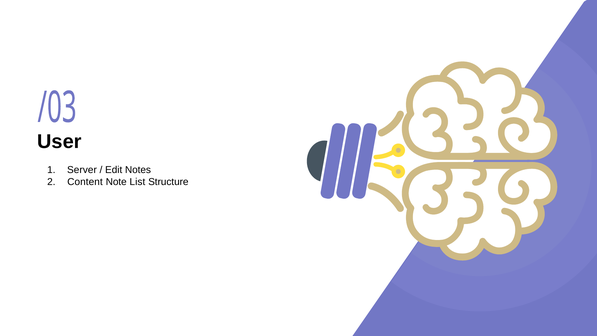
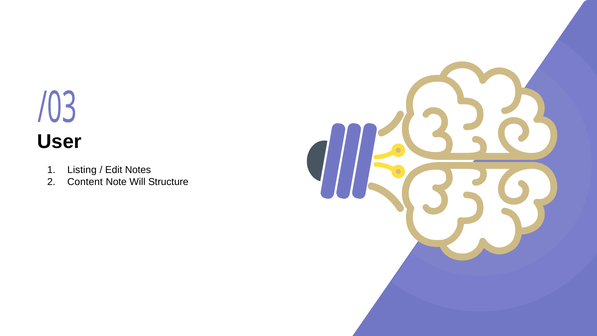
Server: Server -> Listing (82, 170)
List: List -> Will (137, 182)
